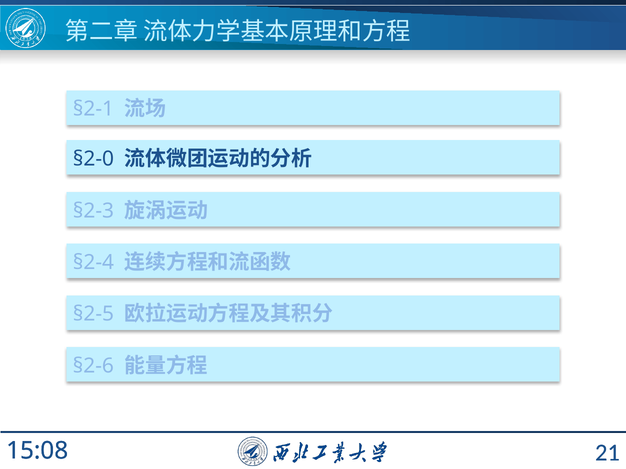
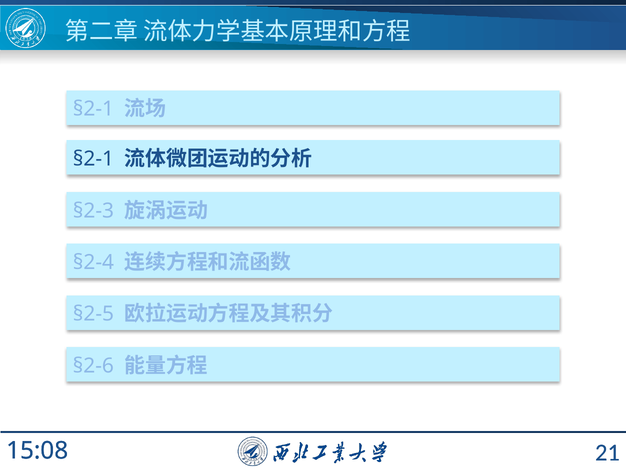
§2-0: §2-0 -> §2-1 (93, 159)
